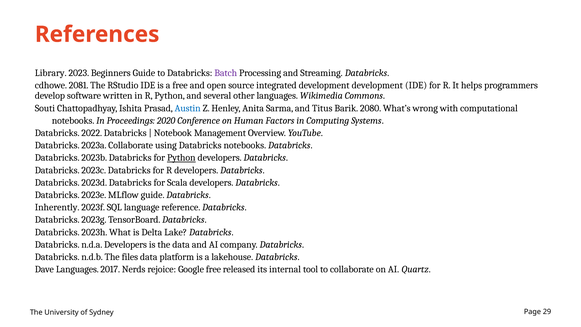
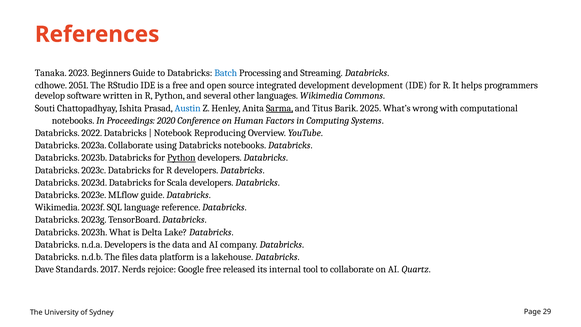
Library: Library -> Tanaka (51, 73)
Batch colour: purple -> blue (226, 73)
2081: 2081 -> 2051 (79, 85)
Sarma underline: none -> present (280, 108)
2080: 2080 -> 2025 (371, 108)
Management: Management -> Reproducing (220, 133)
Inherently: Inherently -> Wikimedia (57, 207)
Dave Languages: Languages -> Standards (77, 269)
